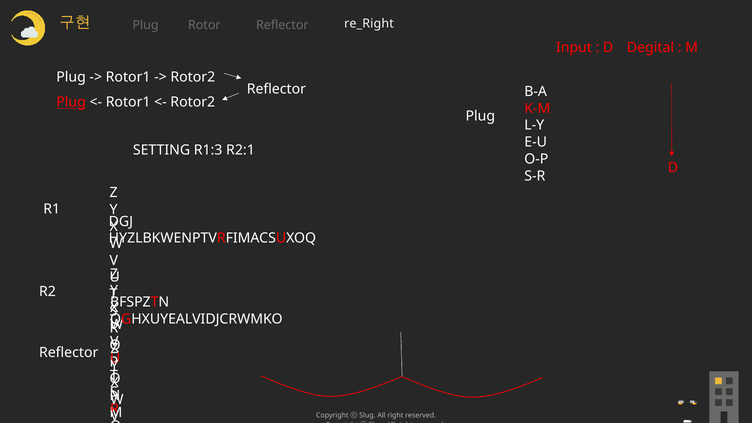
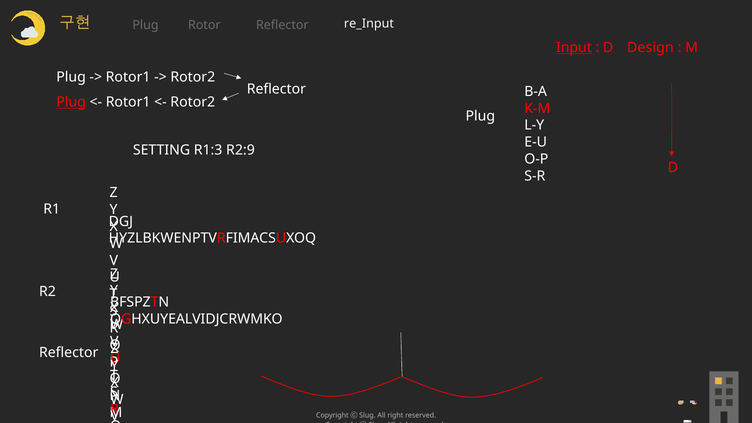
re_Right: re_Right -> re_Input (369, 23)
Input underline: none -> present (574, 48)
Degital: Degital -> Design (650, 48)
R2:1: R2:1 -> R2:9 (240, 150)
